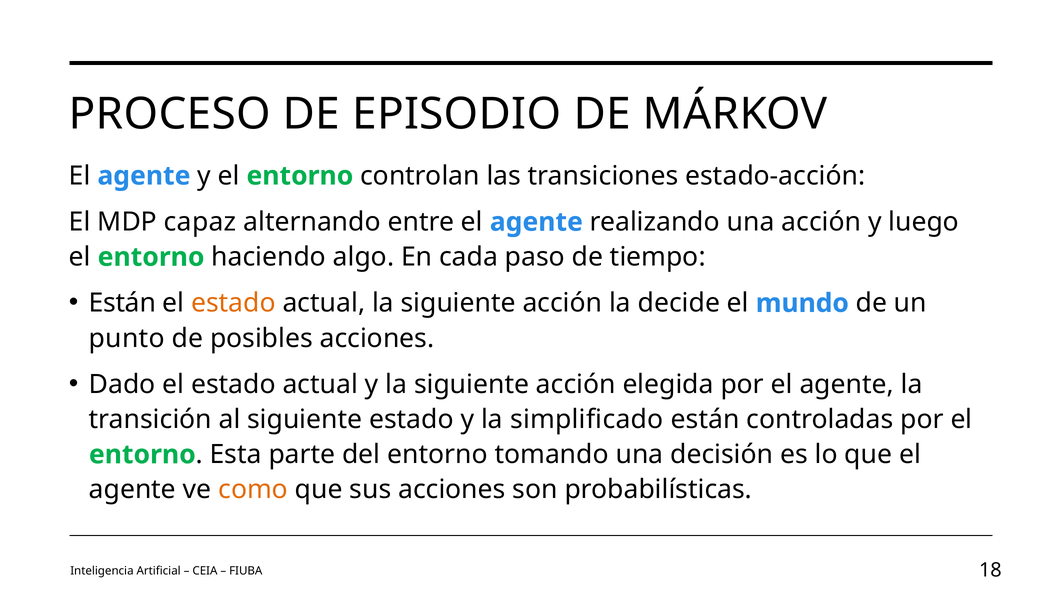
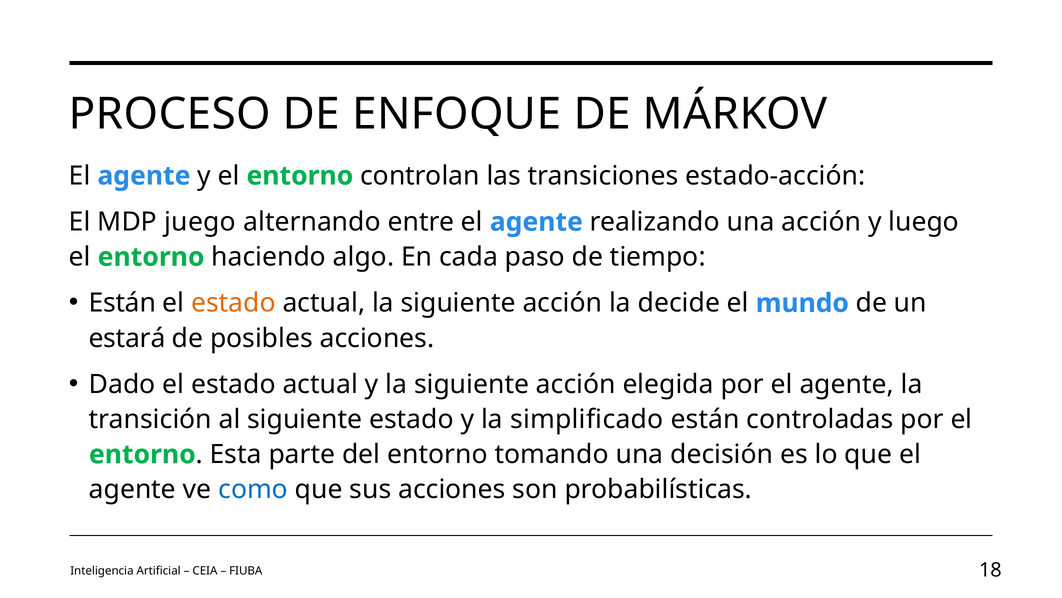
EPISODIO: EPISODIO -> ENFOQUE (457, 114)
capaz: capaz -> juego (200, 222)
punto: punto -> estará (127, 338)
como colour: orange -> blue (253, 489)
